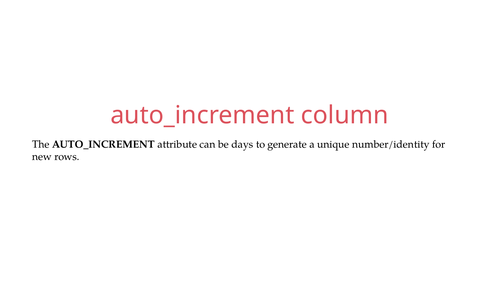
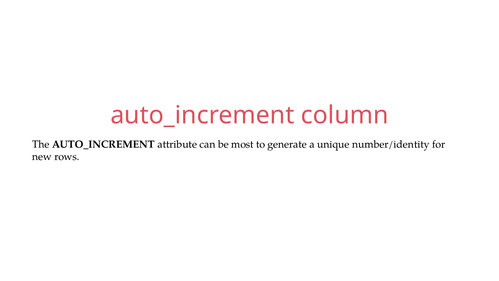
days: days -> most (242, 144)
